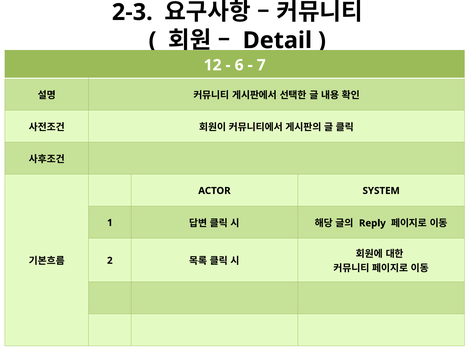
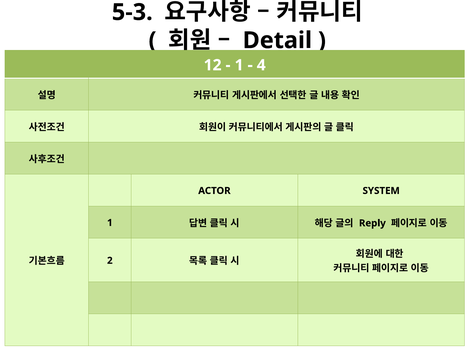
2-3: 2-3 -> 5-3 (132, 12)
6: 6 -> 1 (239, 65)
7: 7 -> 4 (261, 65)
